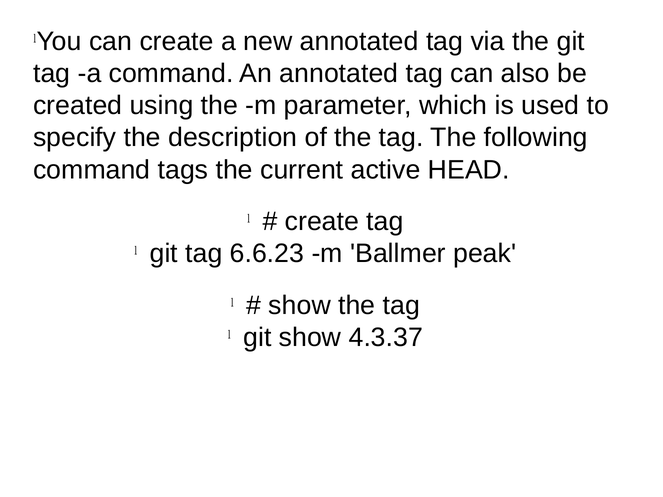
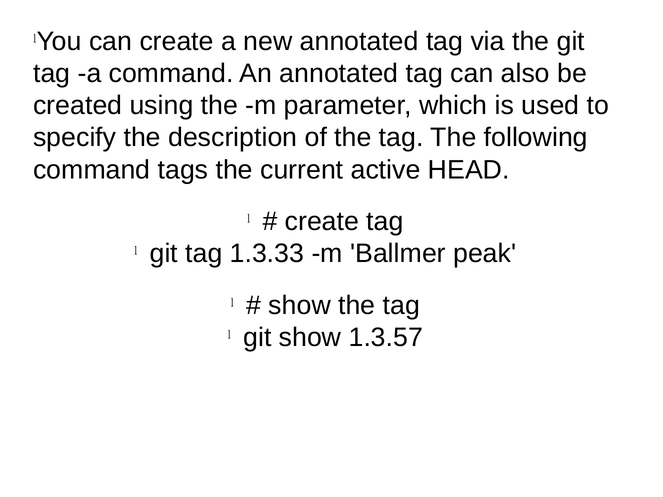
6.6.23: 6.6.23 -> 1.3.33 (267, 254)
4.3.37: 4.3.37 -> 1.3.57 (386, 338)
